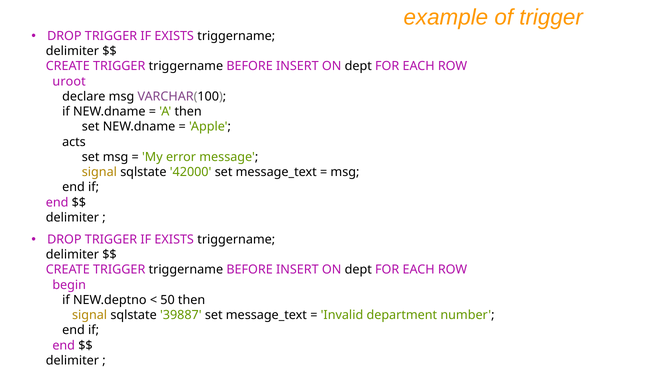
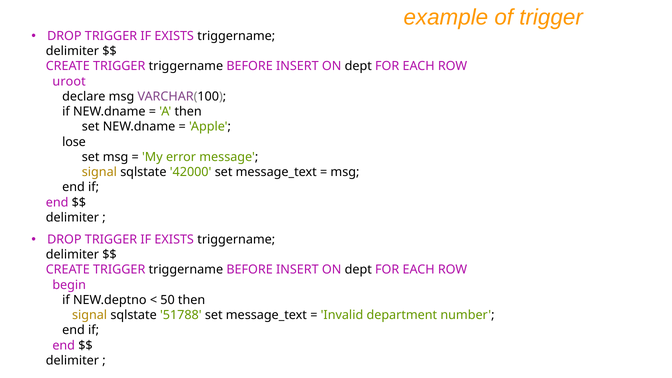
acts: acts -> lose (74, 142)
39887: 39887 -> 51788 (181, 315)
